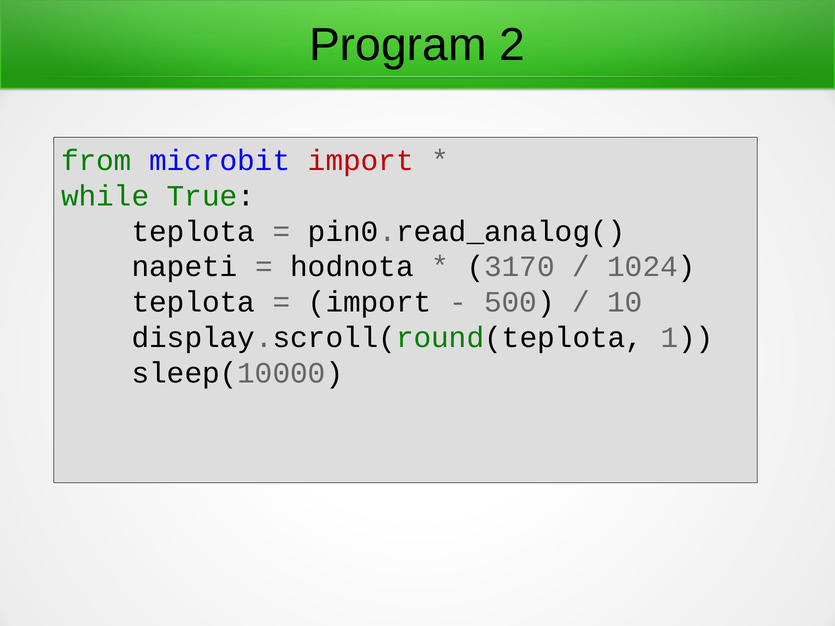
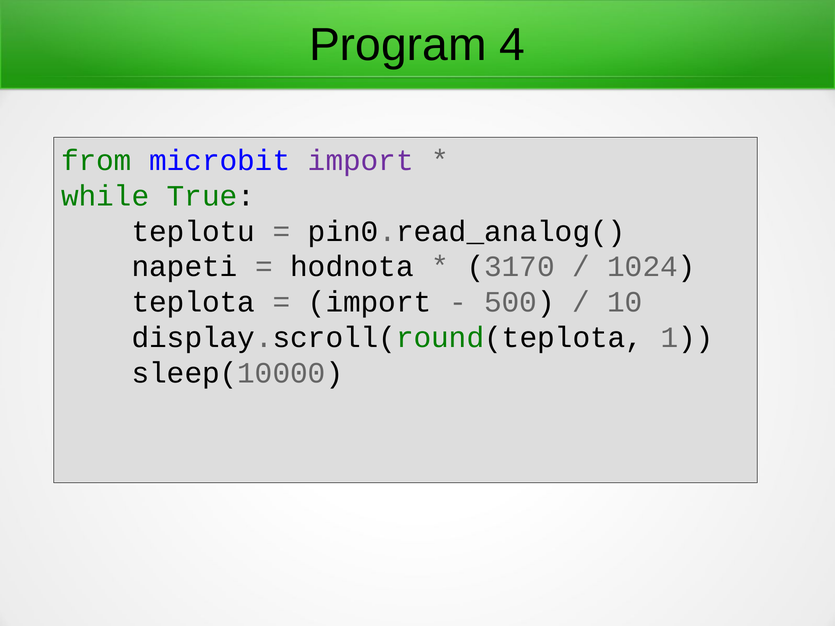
2: 2 -> 4 (512, 45)
import colour: red -> purple (361, 161)
teplota: teplota -> teplotu (193, 231)
